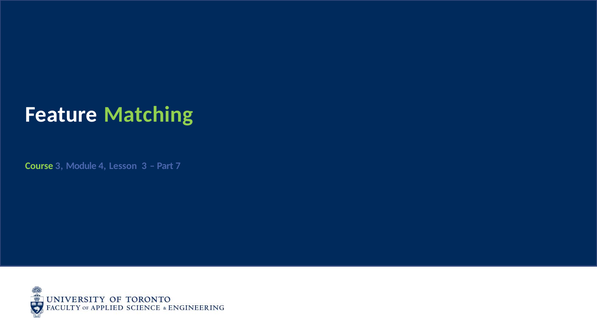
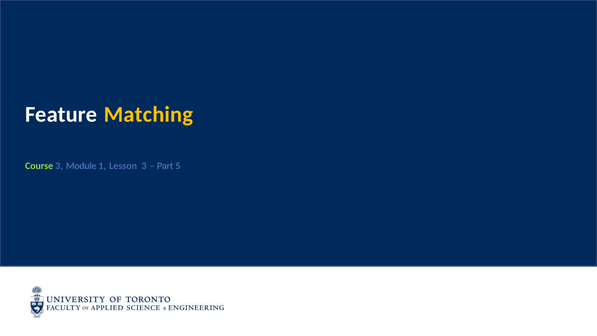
Matching colour: light green -> yellow (148, 114)
4: 4 -> 1 (102, 166)
7: 7 -> 5 (178, 166)
